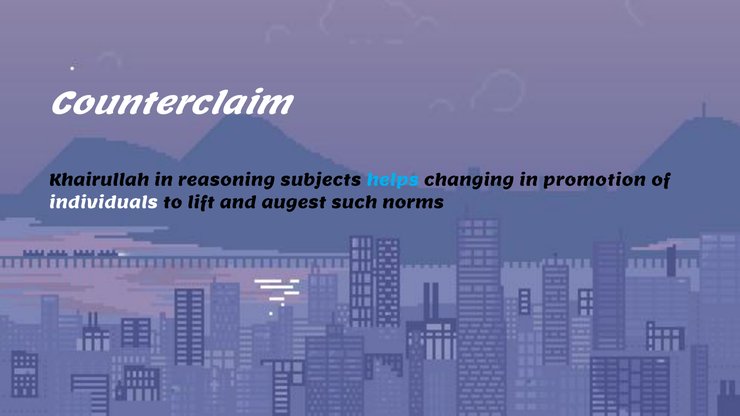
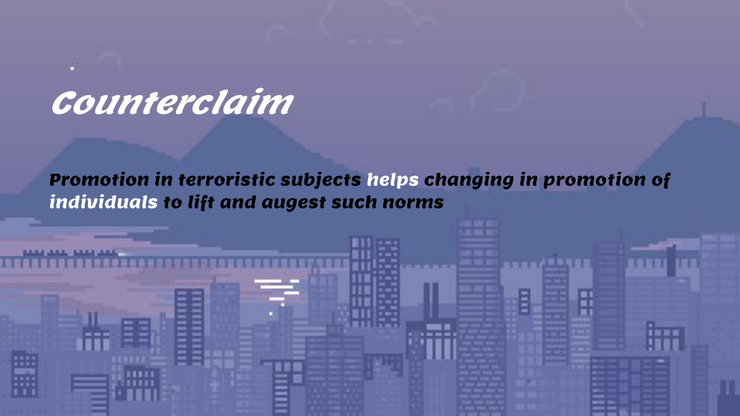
Khairullah: Khairullah -> Promotion (99, 180)
reasoning: reasoning -> terroristic (227, 180)
helps colour: light blue -> white (393, 180)
